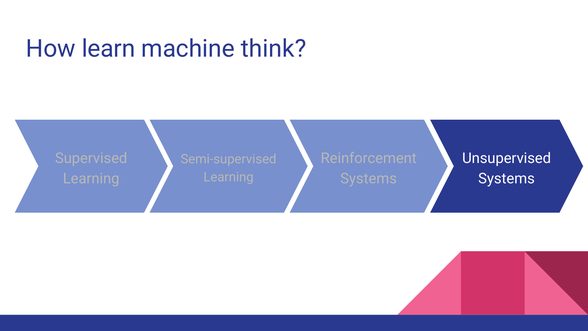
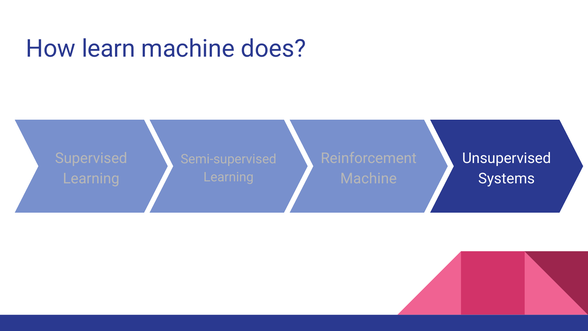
think: think -> does (273, 49)
Systems: Systems -> Machine (369, 179)
